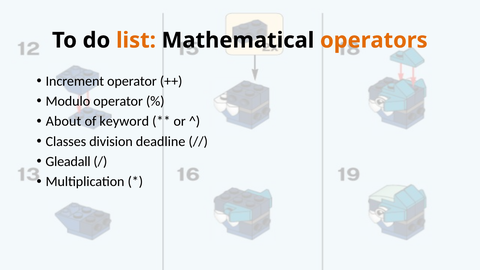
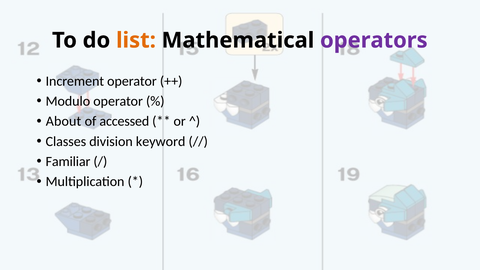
operators colour: orange -> purple (374, 40)
keyword: keyword -> accessed (124, 121)
deadline: deadline -> keyword (161, 141)
Gleadall: Gleadall -> Familiar (68, 162)
